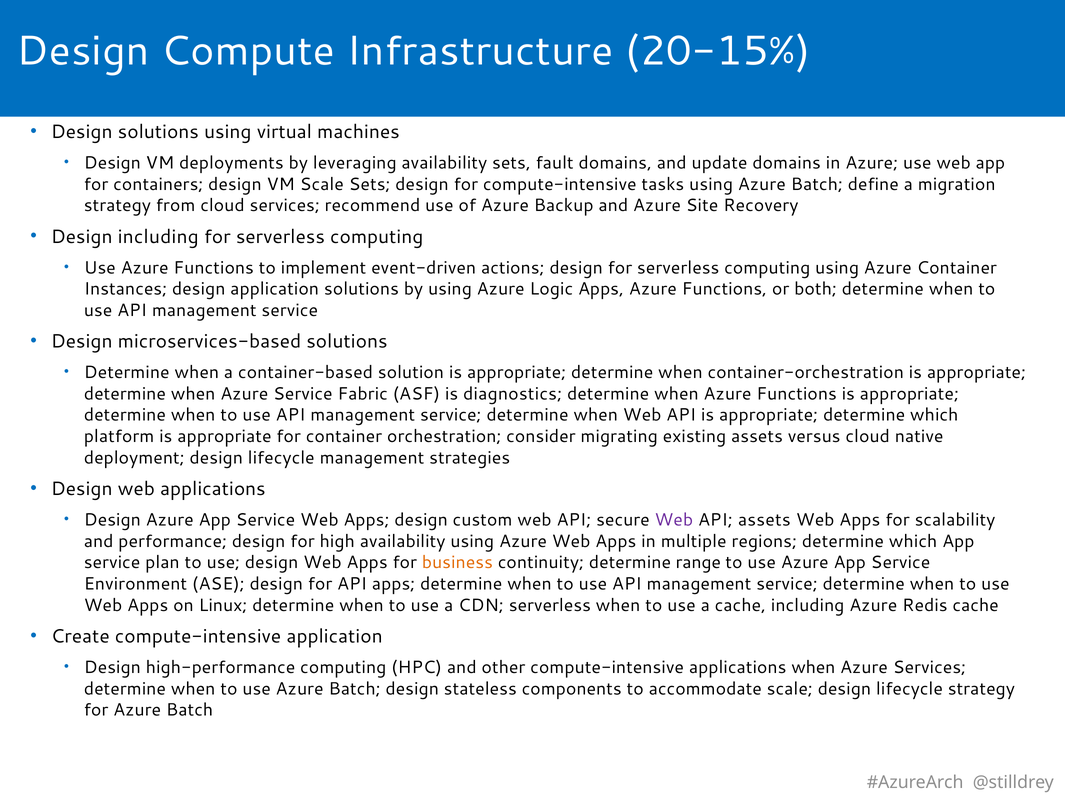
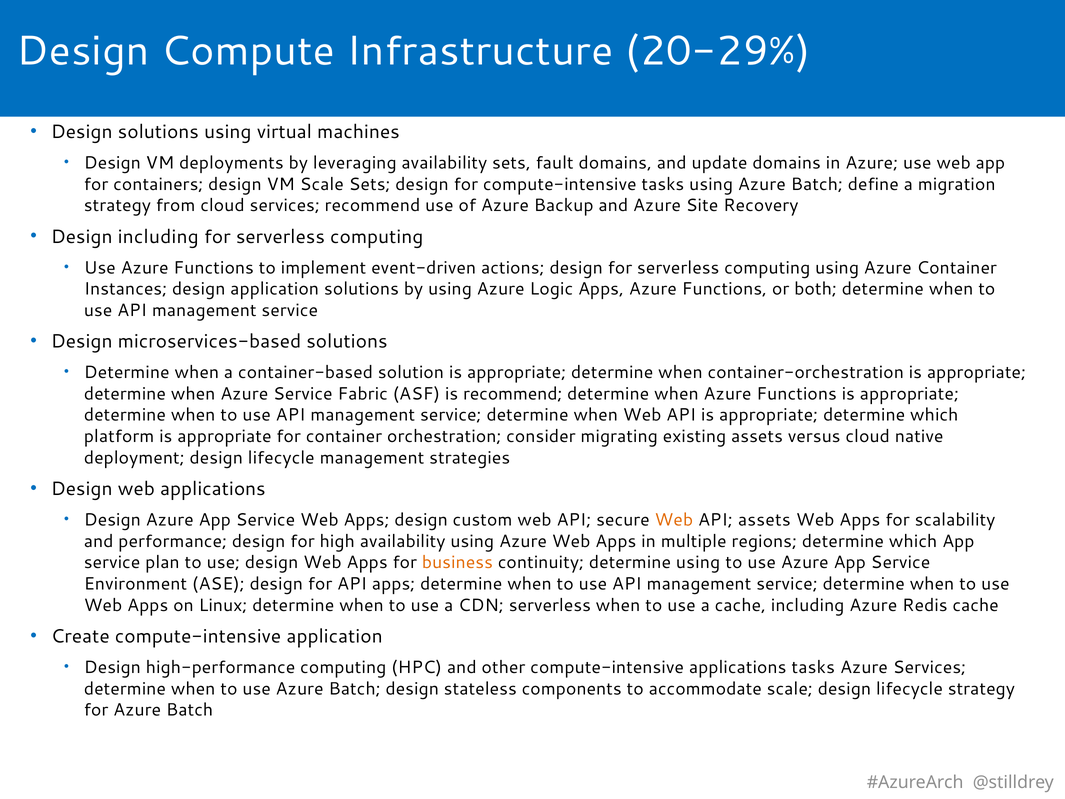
20-15%: 20-15% -> 20-29% (718, 51)
is diagnostics: diagnostics -> recommend (513, 394)
Web colour: purple -> orange (674, 520)
determine range: range -> using (698, 562)
applications when: when -> tasks (813, 667)
